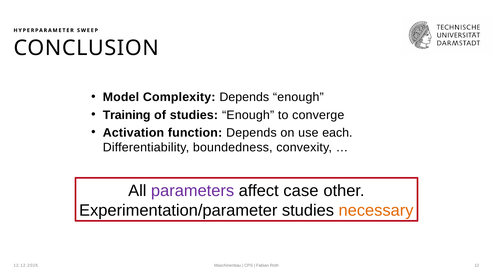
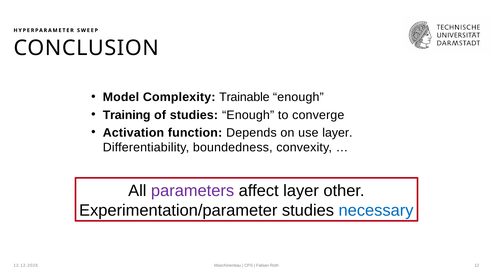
Complexity Depends: Depends -> Trainable (244, 97)
use each: each -> layer (337, 133)
affect case: case -> layer (301, 191)
necessary colour: orange -> blue (376, 211)
